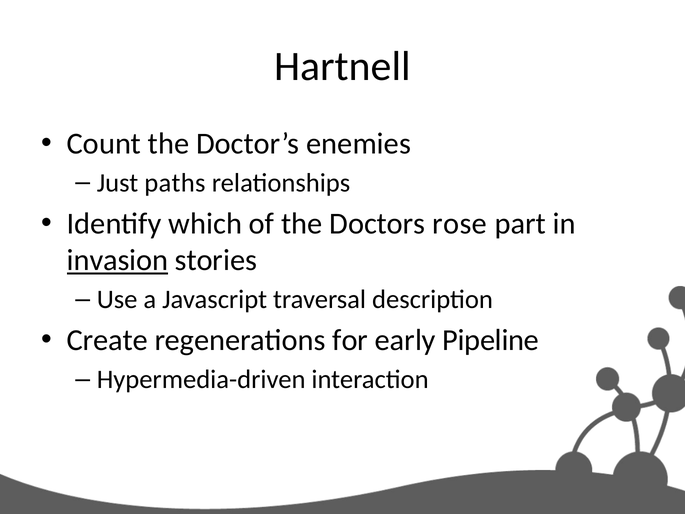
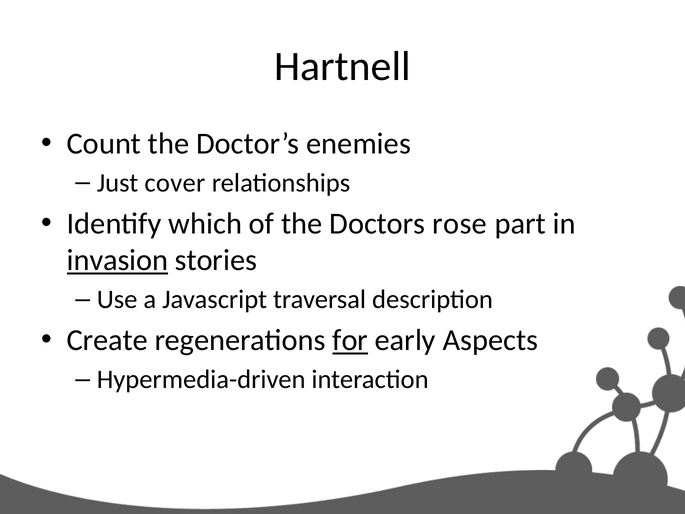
paths: paths -> cover (175, 183)
for underline: none -> present (350, 340)
Pipeline: Pipeline -> Aspects (490, 340)
